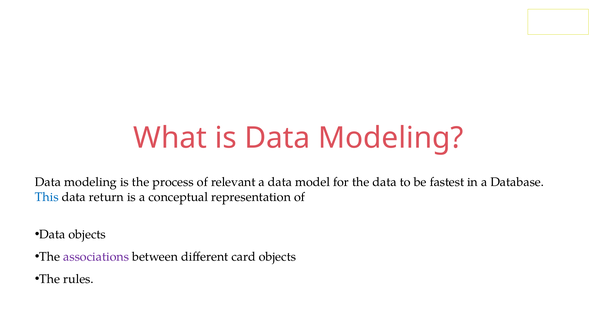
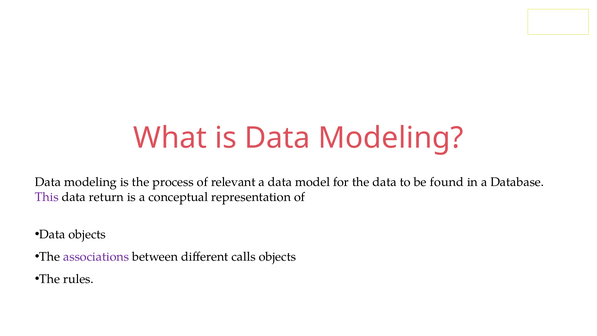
fastest: fastest -> found (447, 182)
This colour: blue -> purple (47, 197)
card: card -> calls (244, 257)
